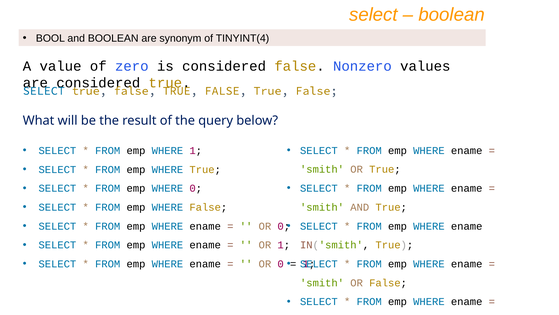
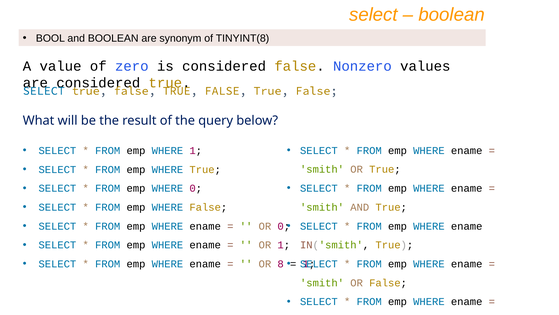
TINYINT(4: TINYINT(4 -> TINYINT(8 (242, 38)
0: 0 -> 8 (281, 264)
